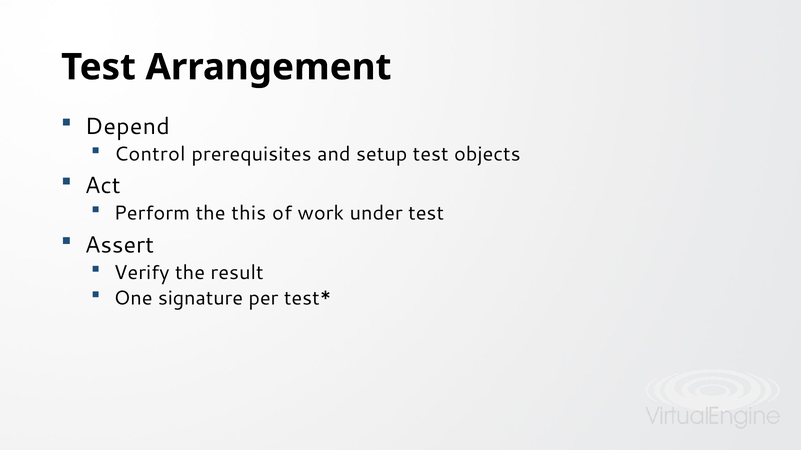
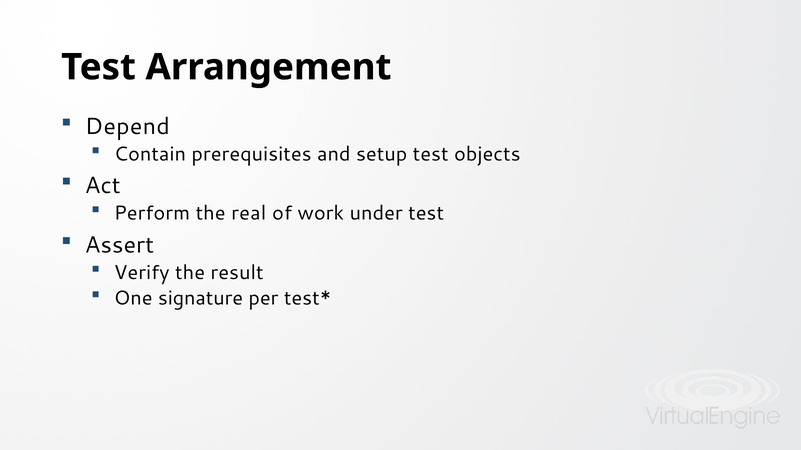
Control: Control -> Contain (150, 154)
this: this -> real (249, 214)
